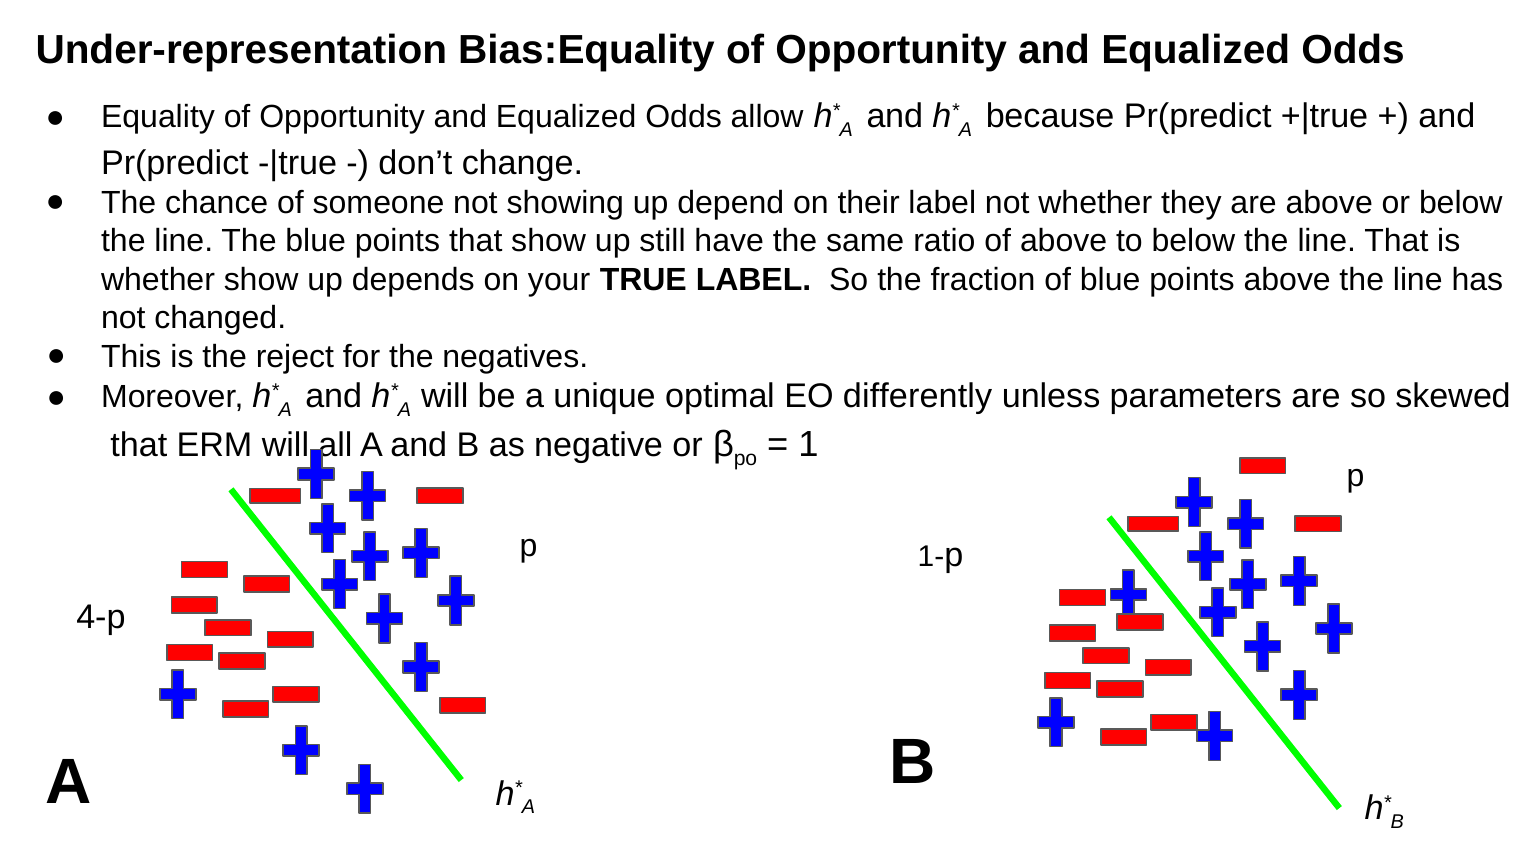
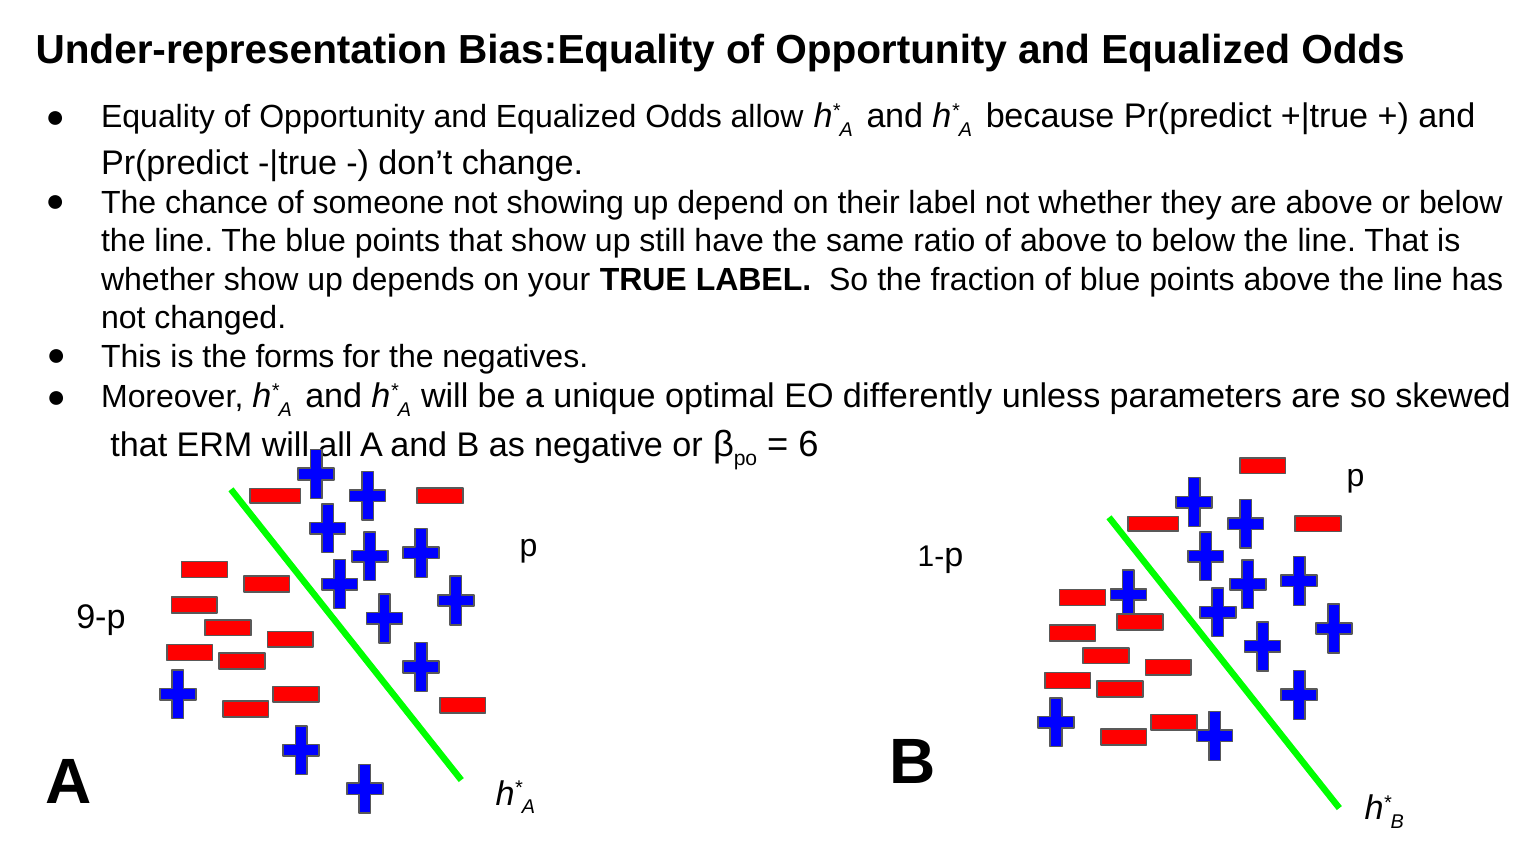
reject: reject -> forms (295, 357)
1: 1 -> 6 (809, 445)
4-p: 4-p -> 9-p (101, 617)
